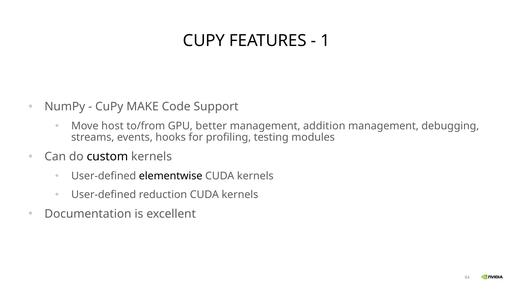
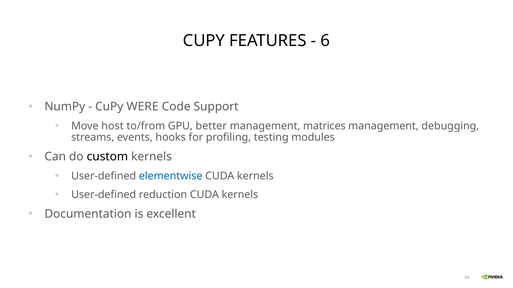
1: 1 -> 6 (325, 41)
MAKE: MAKE -> WERE (143, 107)
addition: addition -> matrices (324, 126)
elementwise colour: black -> blue (171, 176)
